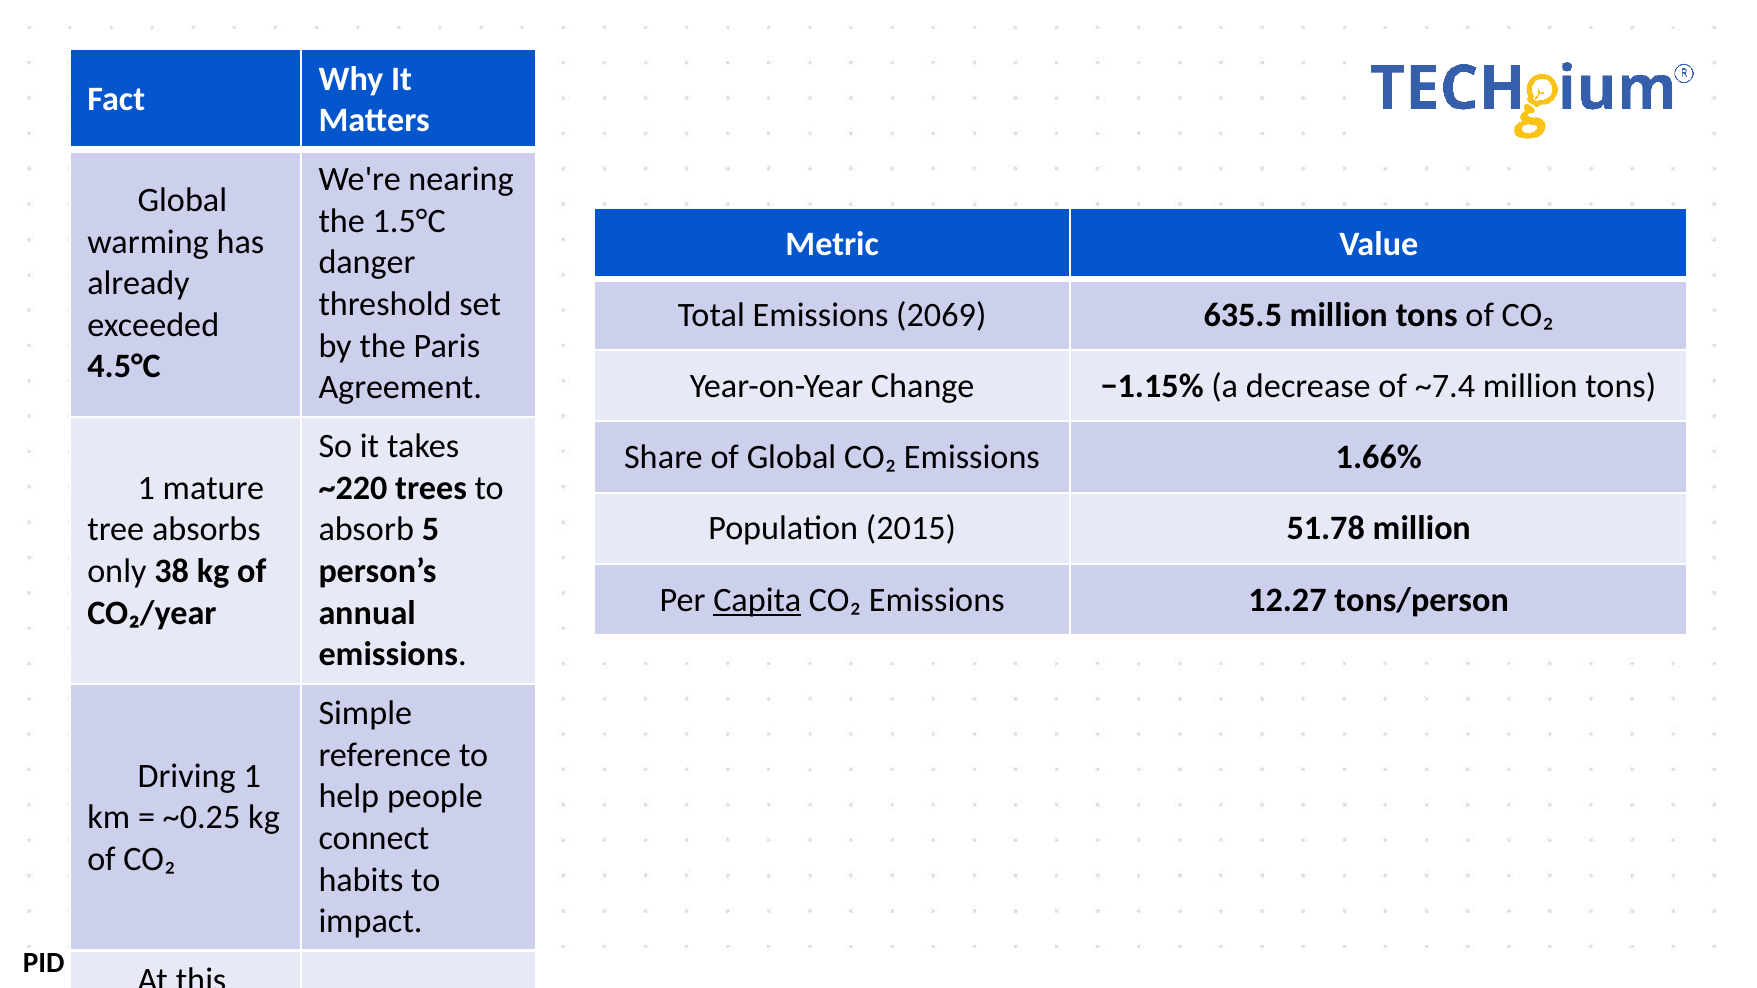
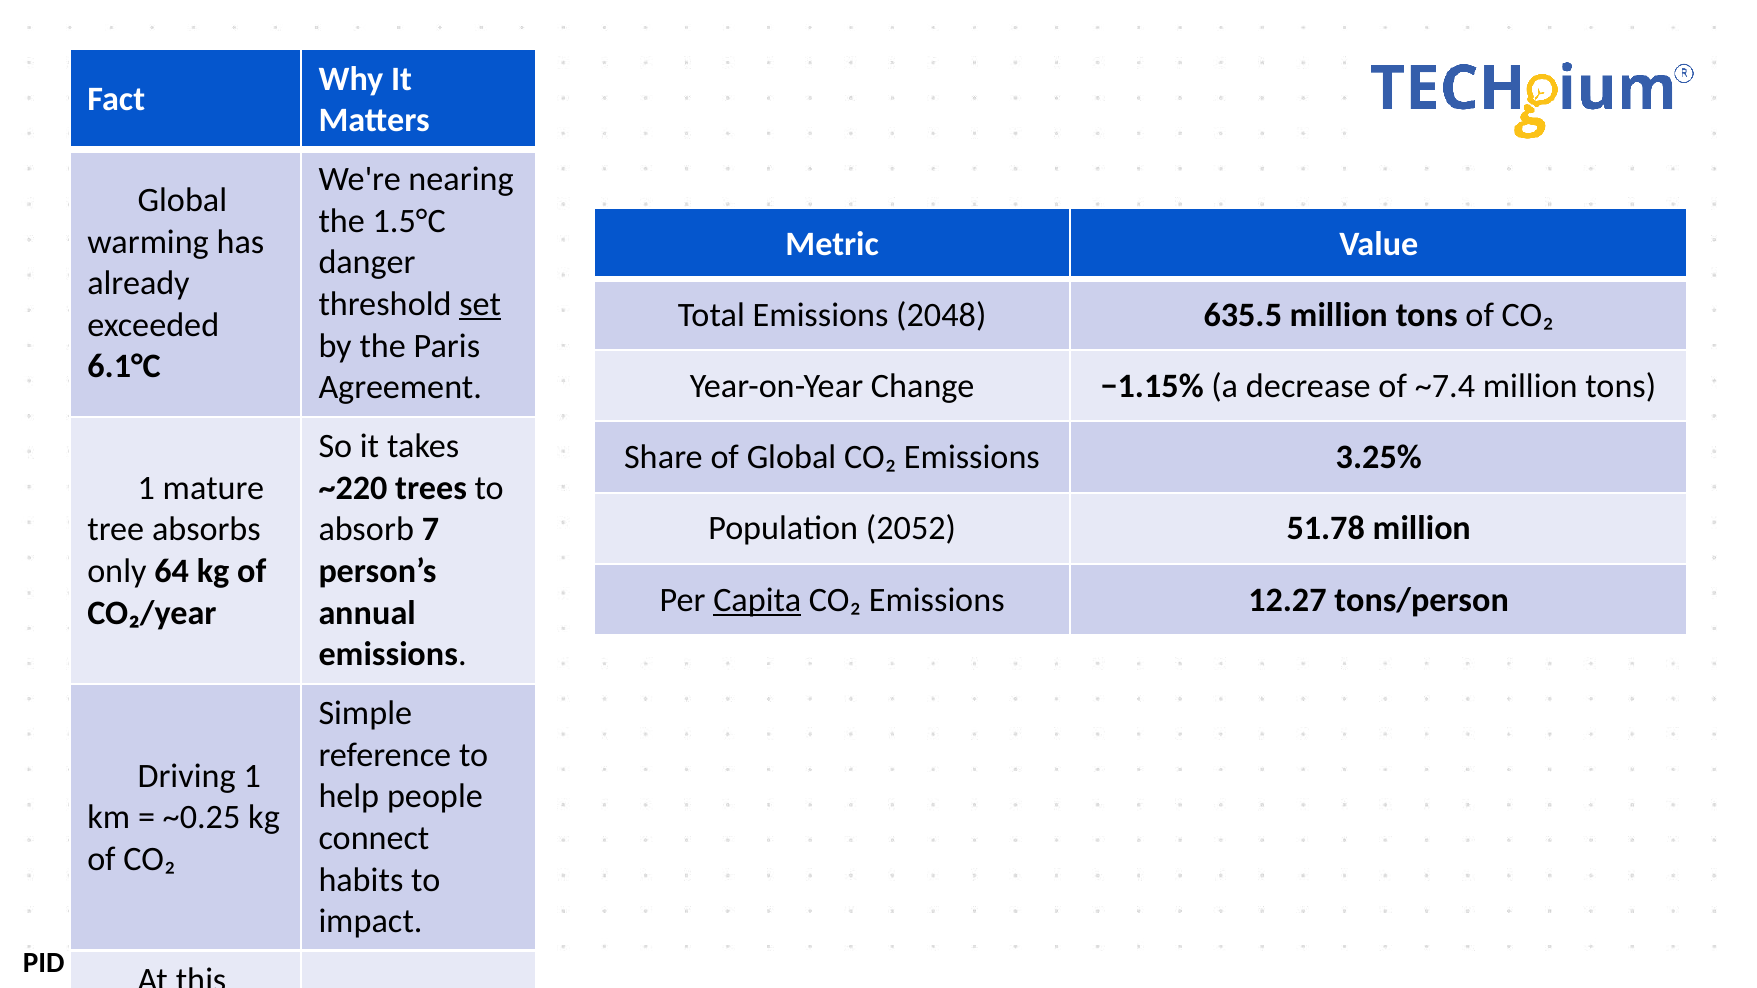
set underline: none -> present (480, 304)
2069: 2069 -> 2048 (941, 315)
4.5°C: 4.5°C -> 6.1°C (124, 367)
1.66%: 1.66% -> 3.25% (1379, 458)
2015: 2015 -> 2052 (911, 529)
5: 5 -> 7 (431, 530)
38: 38 -> 64 (172, 571)
